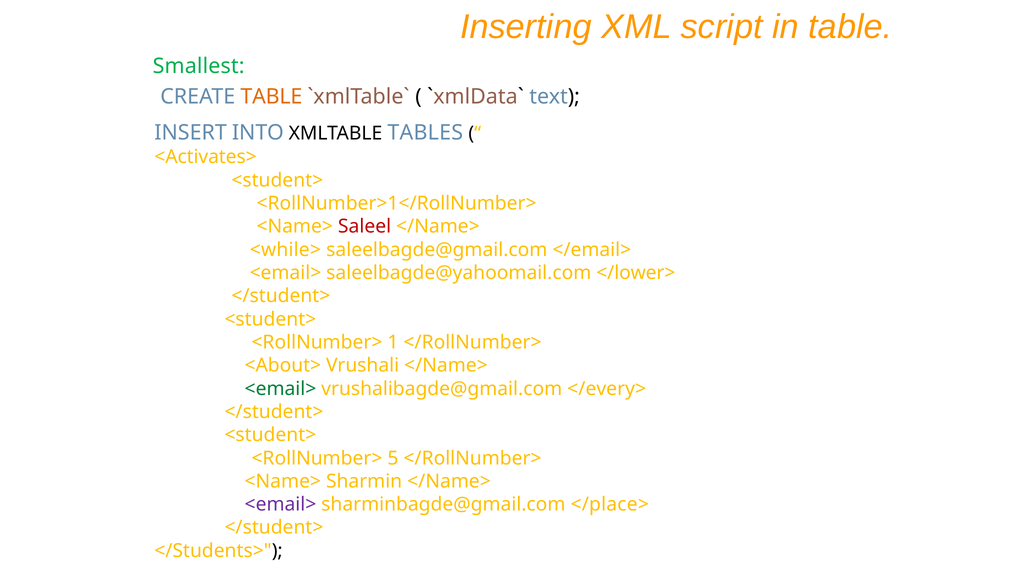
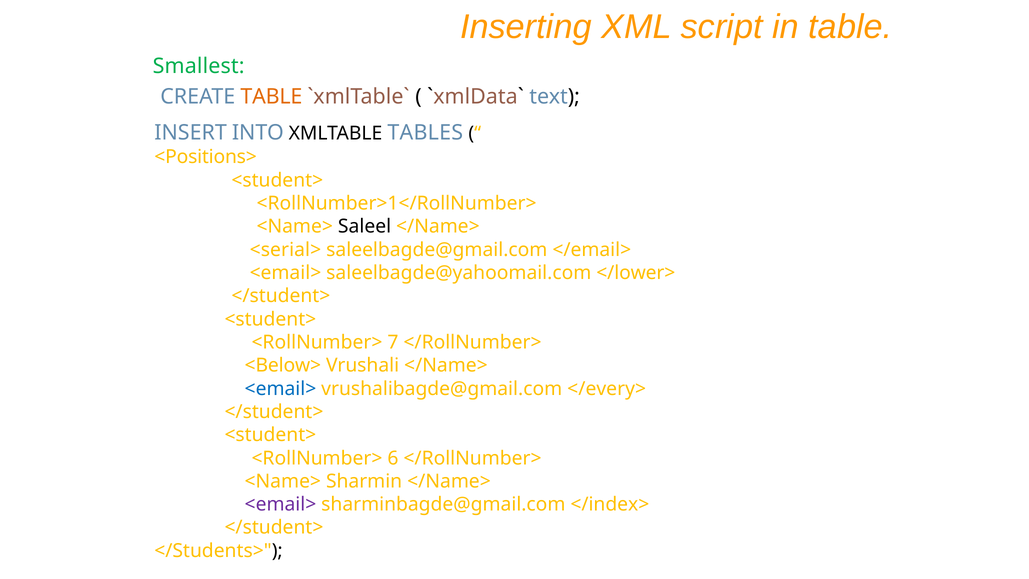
<Activates>: <Activates> -> <Positions> (206, 157)
Saleel colour: red -> black (365, 226)
<while>: <while> -> <serial> (285, 250)
1: 1 -> 7 (393, 342)
<About>: <About> -> <Below> (283, 365)
<email> colour: green -> blue (280, 389)
5: 5 -> 6 (393, 458)
</place>: </place> -> </index> (610, 504)
